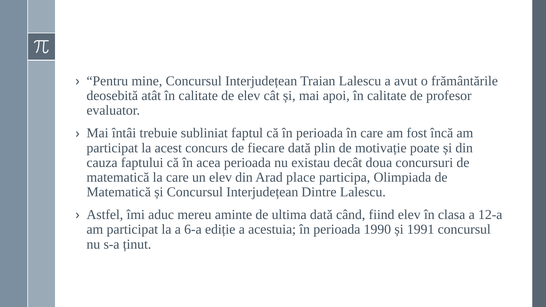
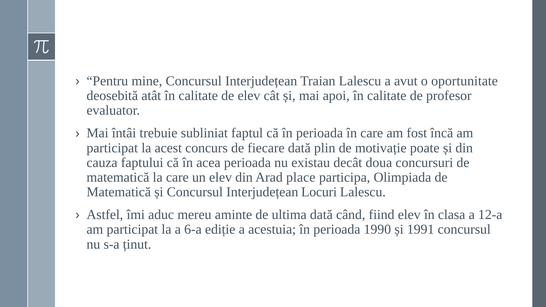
frământările: frământările -> oportunitate (465, 81)
Dintre: Dintre -> Locuri (319, 192)
